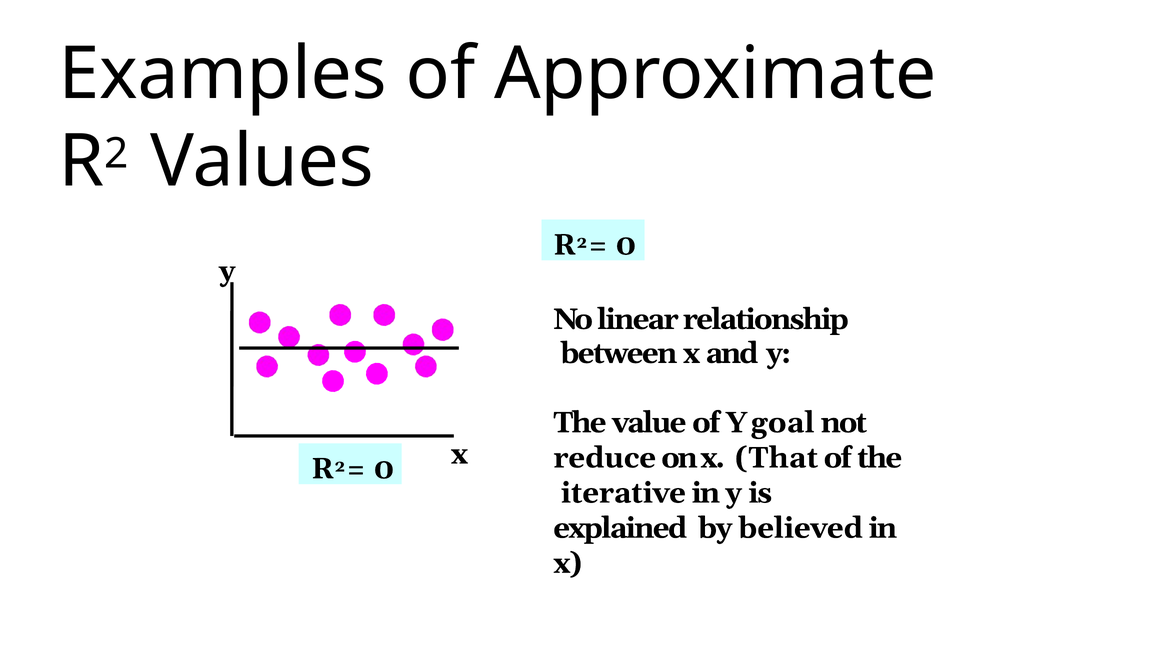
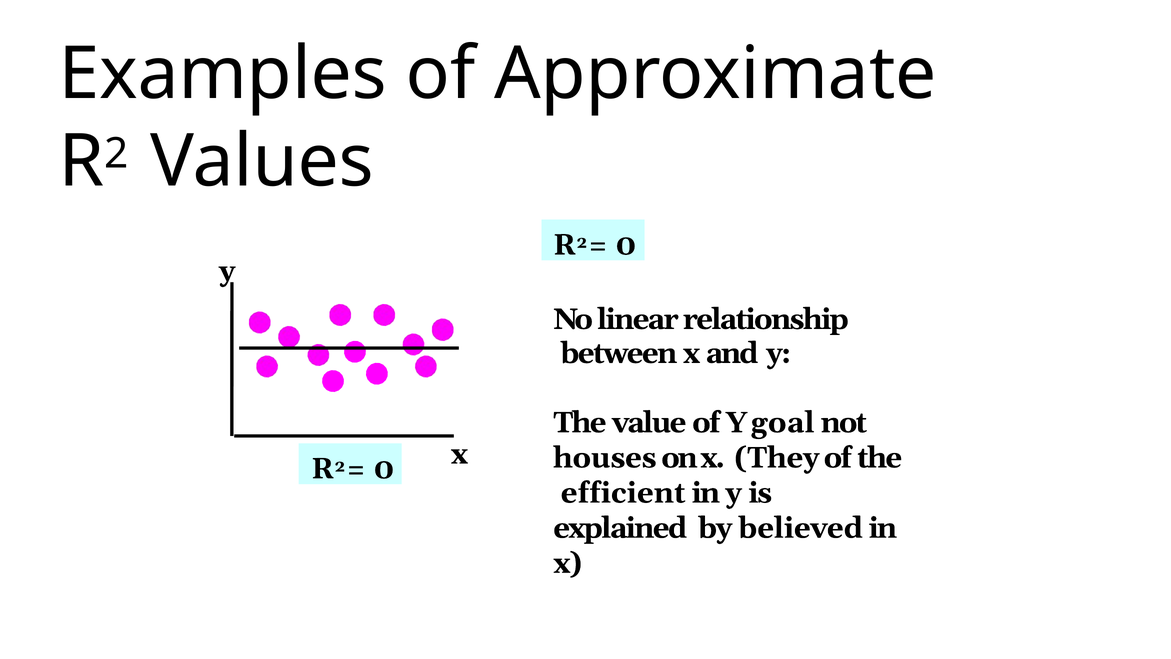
reduce: reduce -> houses (605, 458)
That: That -> They (777, 458)
iterative: iterative -> efficient (623, 493)
